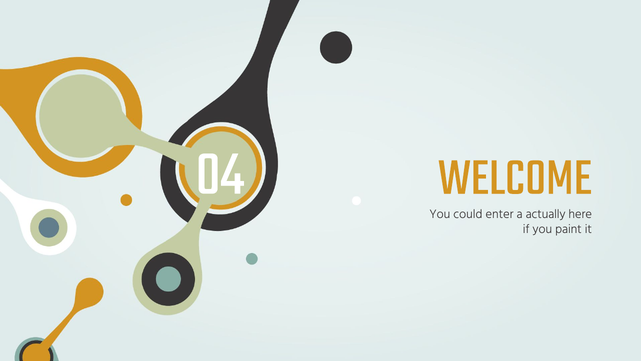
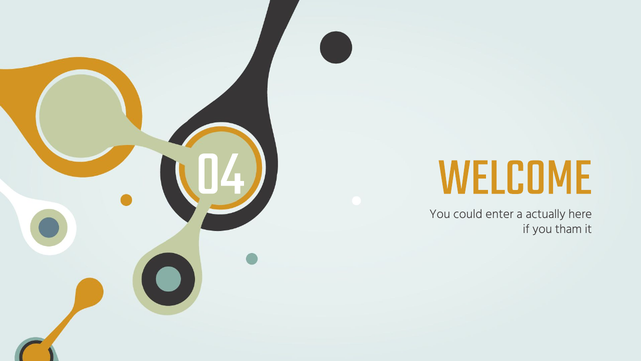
paint: paint -> tham (568, 229)
